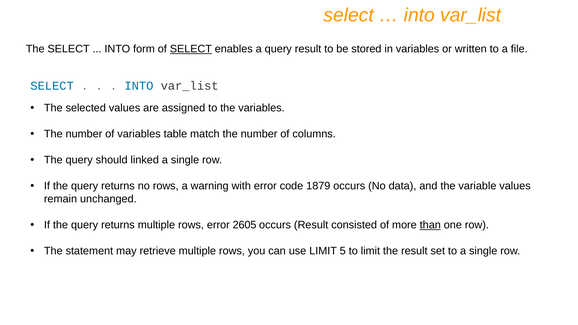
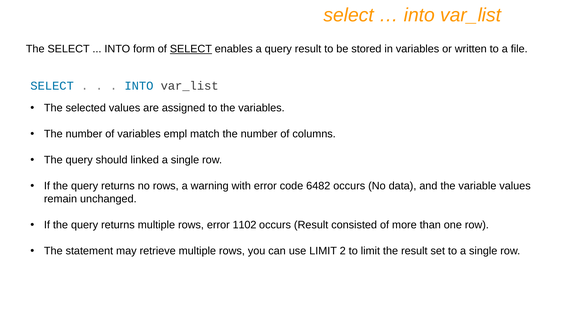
table: table -> empl (175, 134)
1879: 1879 -> 6482 (318, 186)
2605: 2605 -> 1102 (244, 225)
than underline: present -> none (430, 225)
5: 5 -> 2 (343, 251)
